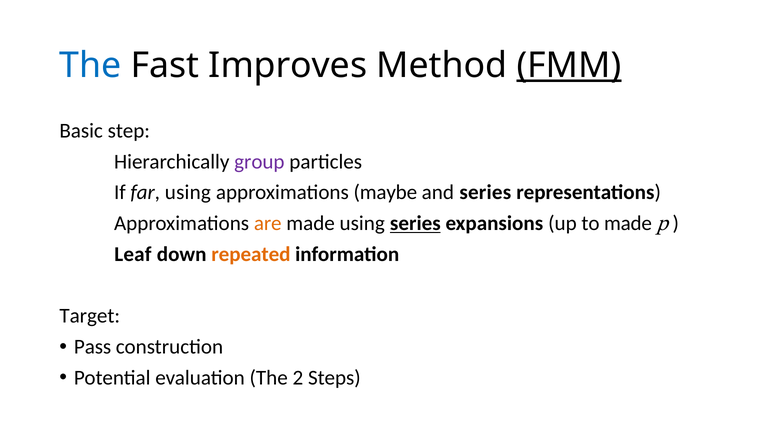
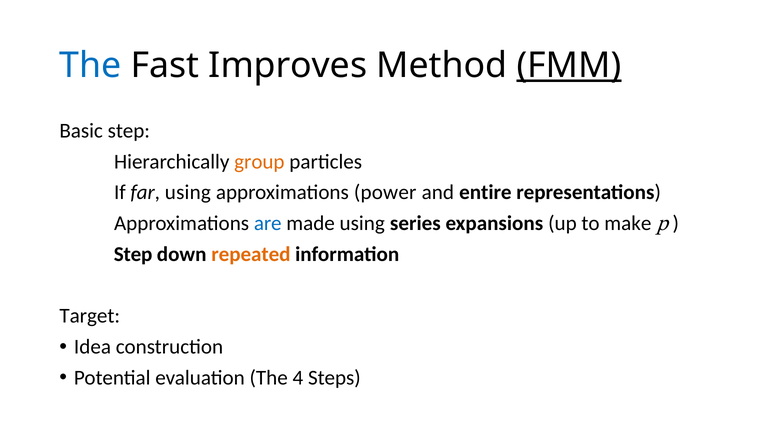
group colour: purple -> orange (259, 162)
maybe: maybe -> power (385, 193)
and series: series -> entire (485, 193)
are colour: orange -> blue (268, 223)
series underline: present -> none (415, 223)
to made: made -> make (628, 223)
Leaf: Leaf -> Step (133, 254)
Pass: Pass -> Idea (93, 347)
2: 2 -> 4 (298, 378)
